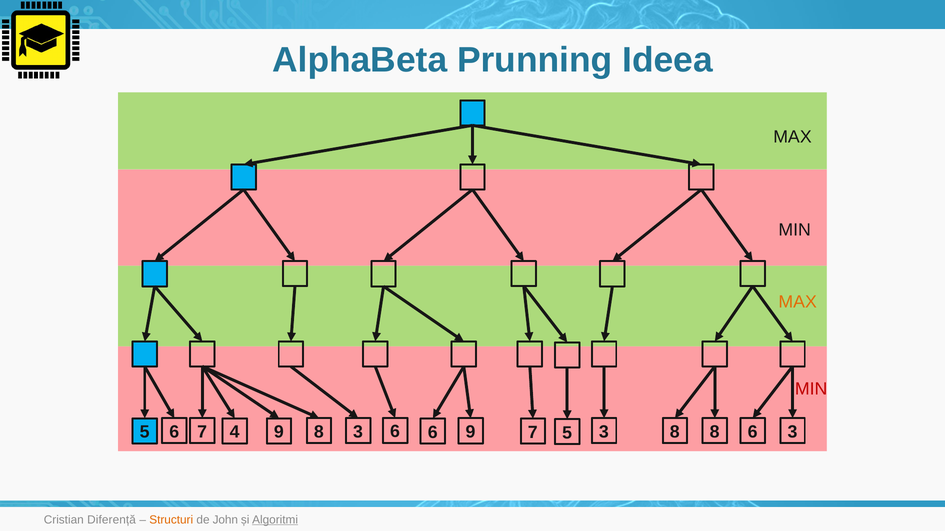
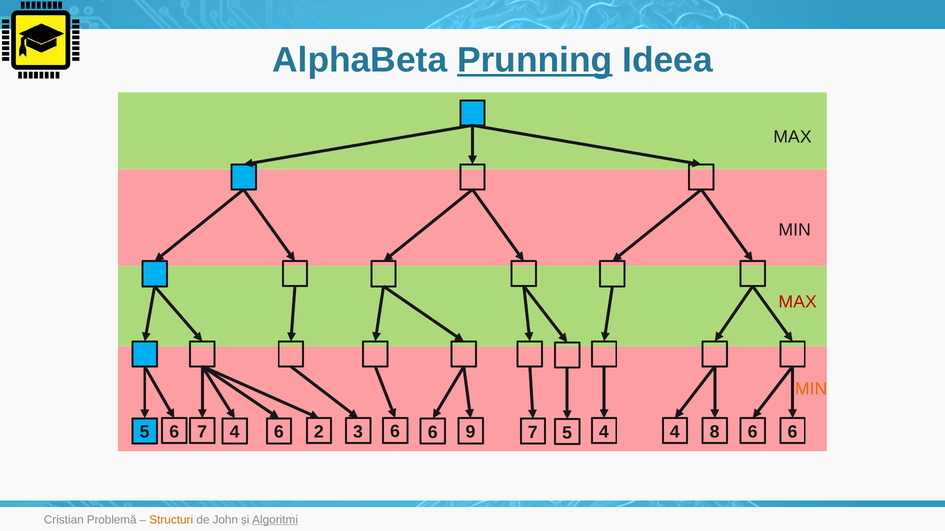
Prunning underline: none -> present (535, 60)
MAX colour: orange -> red (798, 302)
MIN colour: red -> orange (811, 389)
3 3: 3 -> 4 (604, 432)
5 9: 9 -> 6 (279, 433)
4 8: 8 -> 2 (319, 432)
8: 8 -> 4 (675, 432)
9 3: 3 -> 6 (792, 432)
Diferență: Diferență -> Problemă (112, 520)
